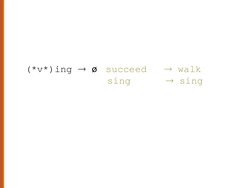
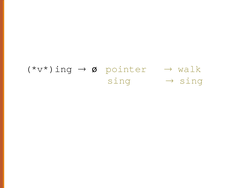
succeed: succeed -> pointer (126, 69)
